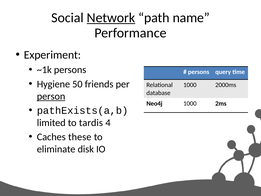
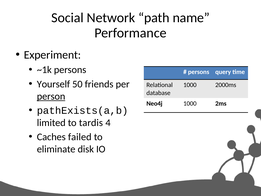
Network underline: present -> none (111, 18)
Hygiene: Hygiene -> Yourself (53, 84)
these: these -> failed (80, 137)
